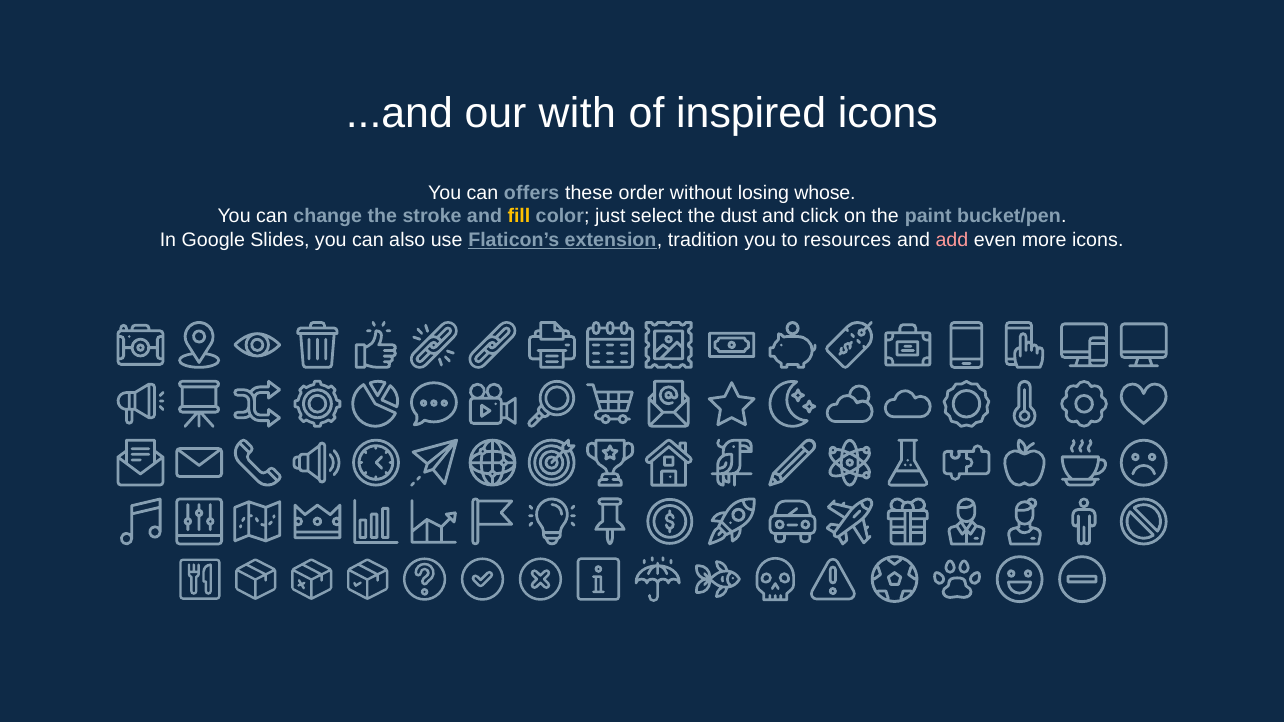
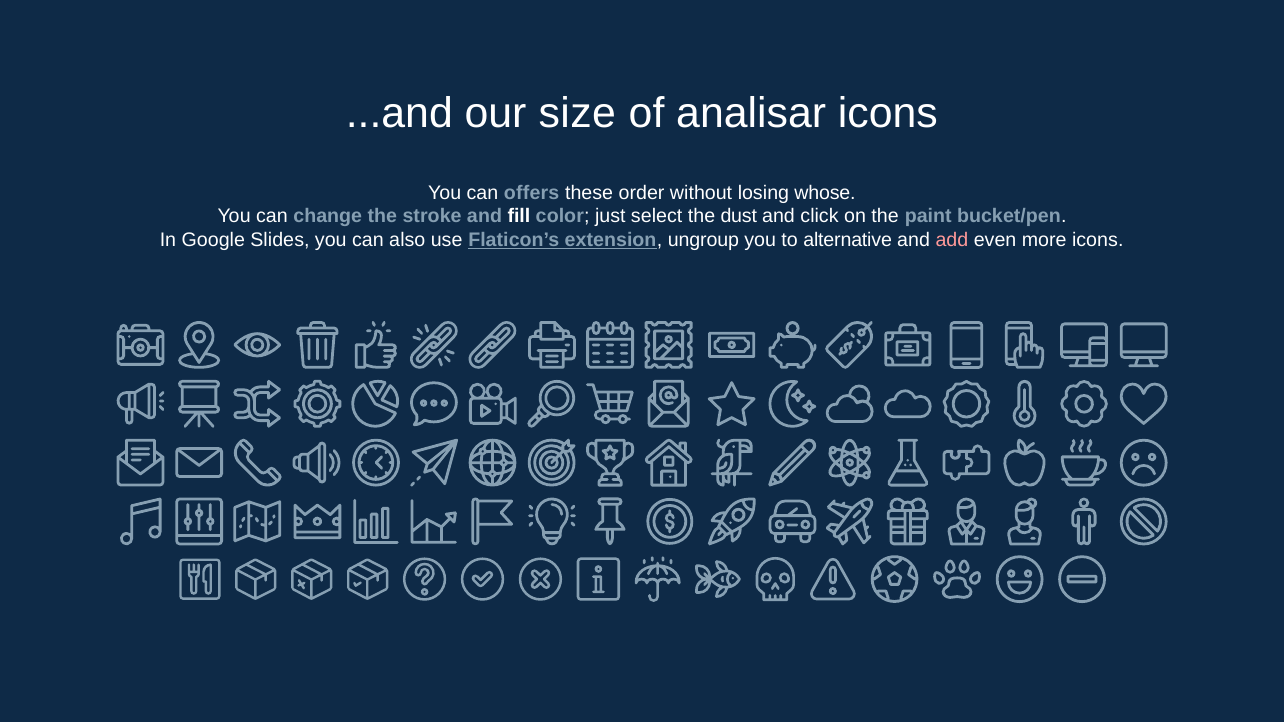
with: with -> size (577, 113)
inspired: inspired -> analisar (751, 113)
fill colour: yellow -> white (519, 216)
tradition: tradition -> ungroup (703, 240)
resources: resources -> alternative (848, 240)
